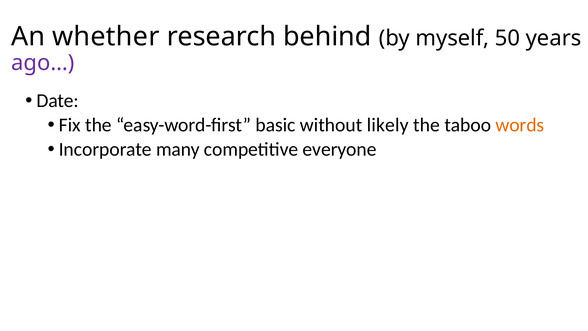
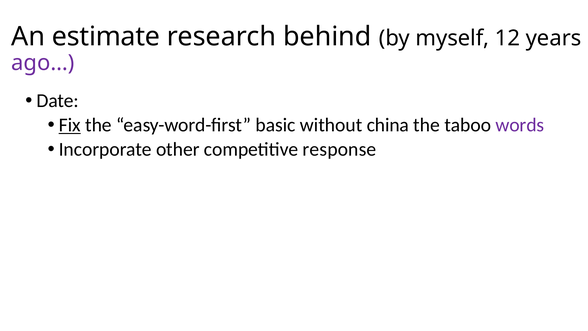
whether: whether -> estimate (106, 36)
50: 50 -> 12 (507, 38)
Fix underline: none -> present (70, 125)
likely: likely -> china (388, 125)
words colour: orange -> purple (520, 125)
many: many -> other (178, 149)
everyone: everyone -> response (339, 149)
